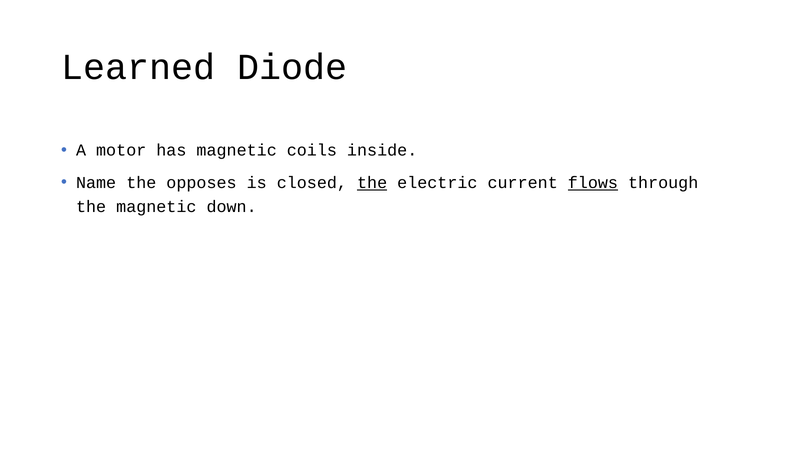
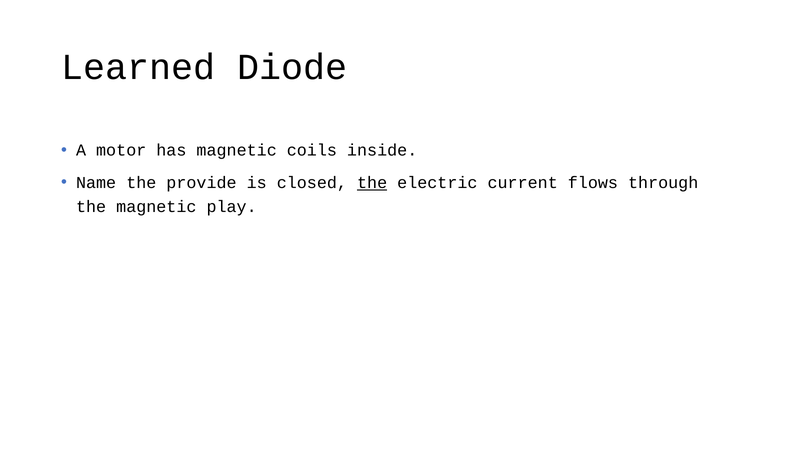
opposes: opposes -> provide (201, 183)
flows underline: present -> none (593, 183)
down: down -> play (232, 207)
